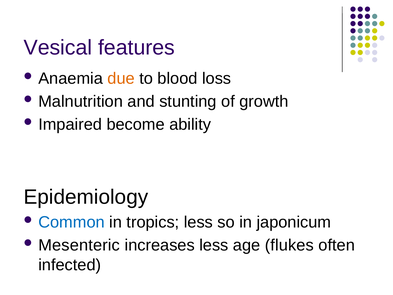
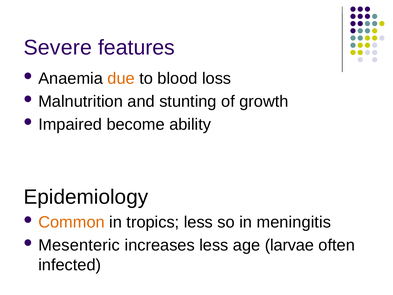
Vesical: Vesical -> Severe (58, 48)
Common colour: blue -> orange (72, 222)
japonicum: japonicum -> meningitis (294, 222)
flukes: flukes -> larvae (289, 245)
